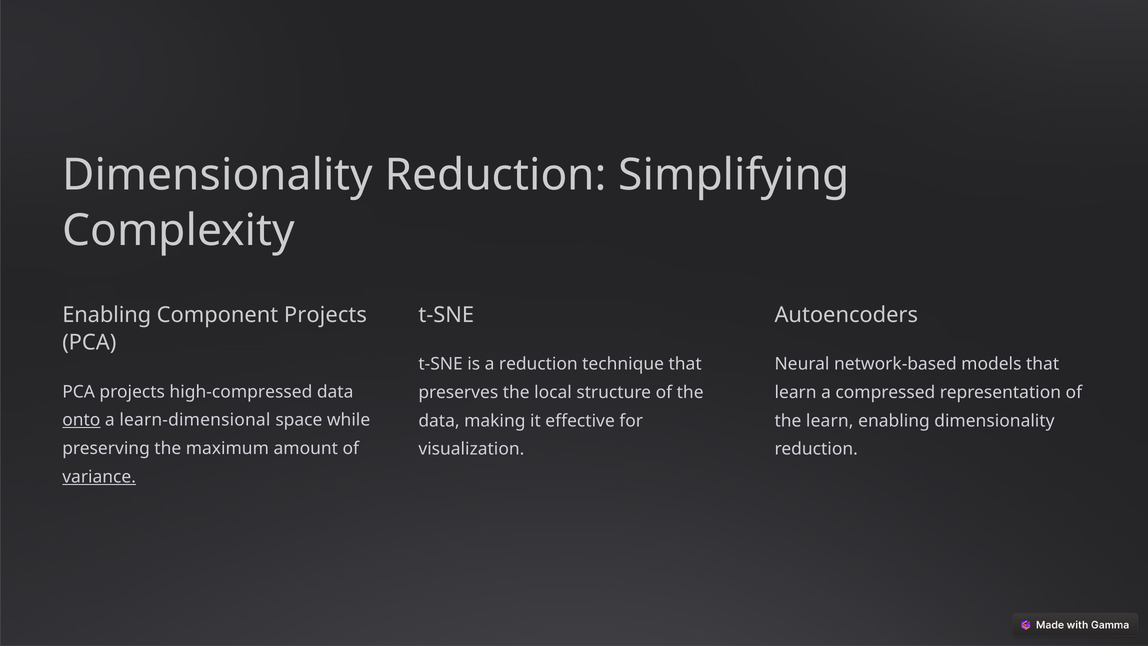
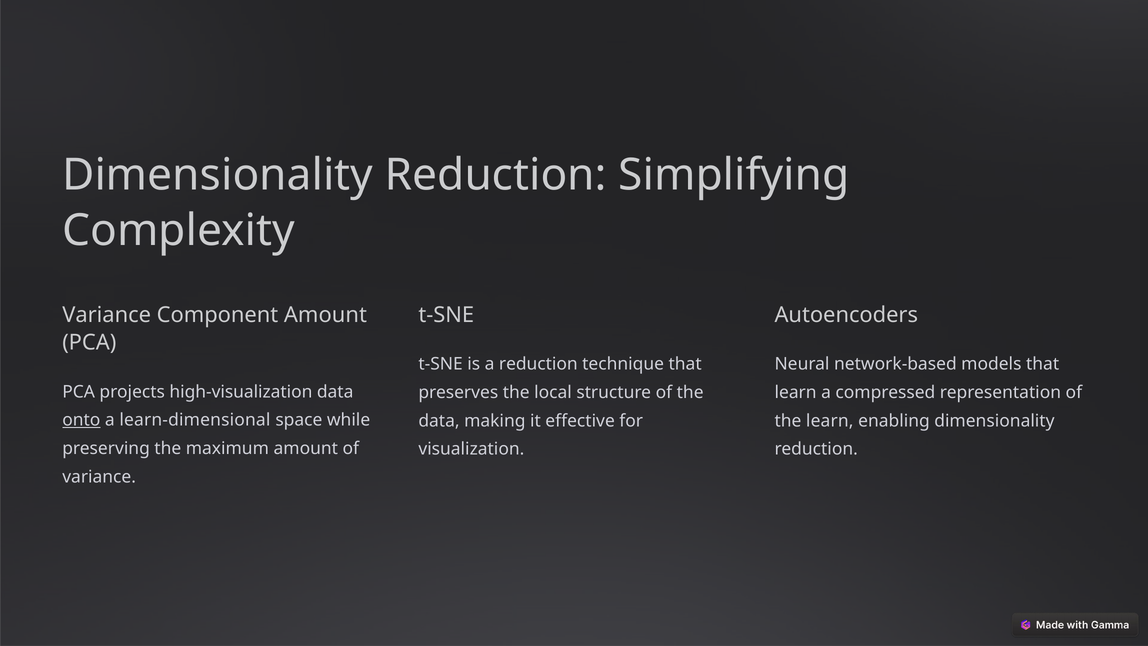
Enabling: Enabling -> Variance (107, 315)
Component Projects: Projects -> Amount (325, 315)
high-compressed: high-compressed -> high-visualization (241, 392)
variance underline: present -> none (99, 477)
